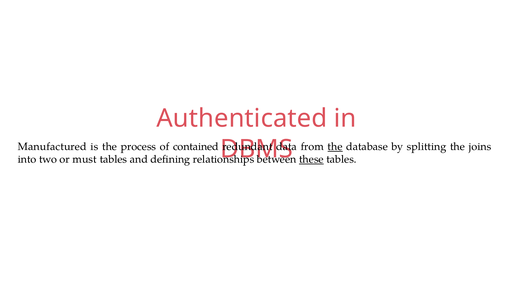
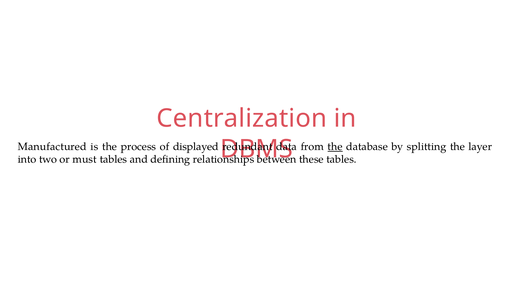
Authenticated: Authenticated -> Centralization (242, 118)
contained: contained -> displayed (196, 147)
joins: joins -> layer (480, 147)
these underline: present -> none (311, 160)
